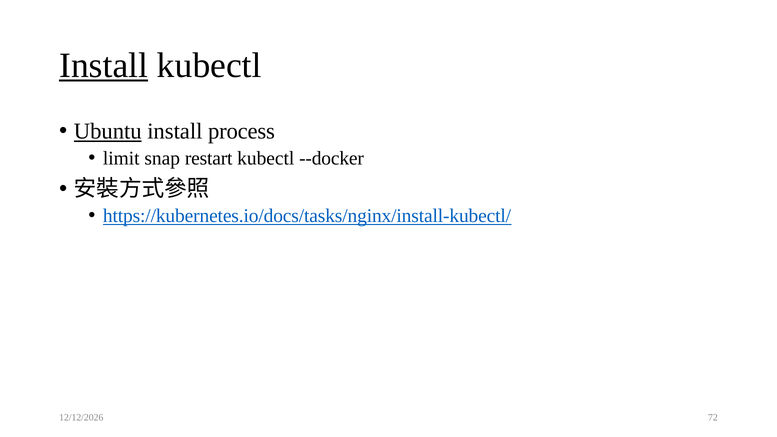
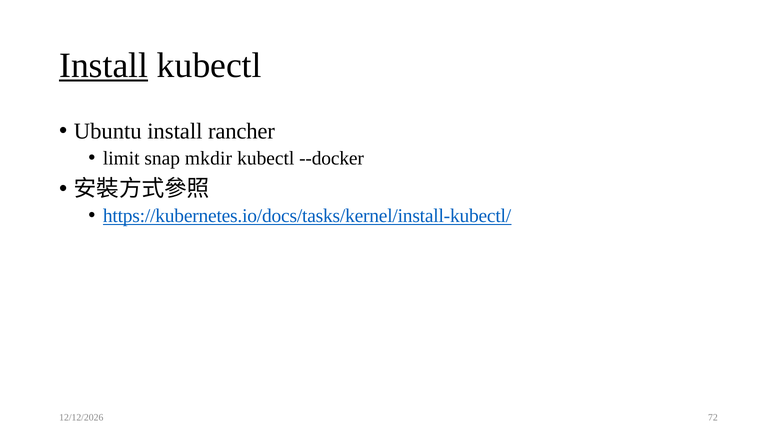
Ubuntu underline: present -> none (108, 131)
process: process -> rancher (241, 131)
restart: restart -> mkdir (209, 158)
https://kubernetes.io/docs/tasks/nginx/install-kubectl/: https://kubernetes.io/docs/tasks/nginx/install-kubectl/ -> https://kubernetes.io/docs/tasks/kernel/install-kubectl/ (307, 216)
